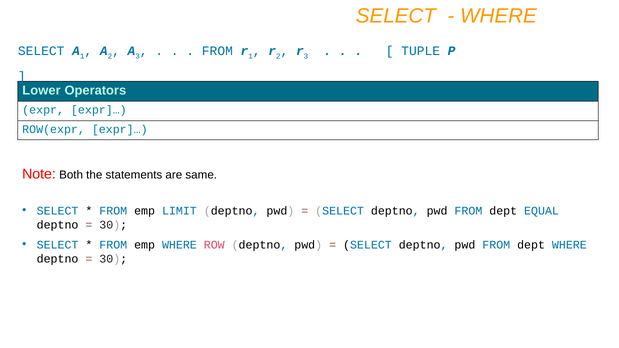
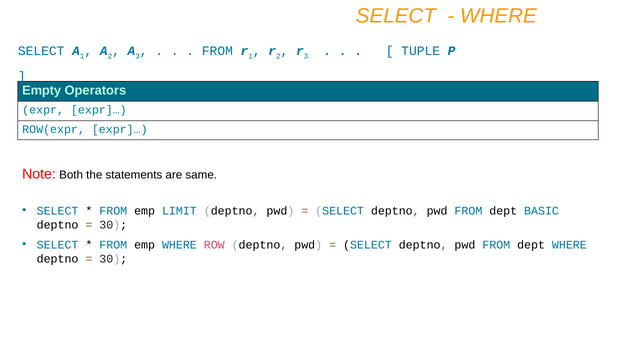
Lower: Lower -> Empty (42, 91)
EQUAL: EQUAL -> BASIC (542, 211)
